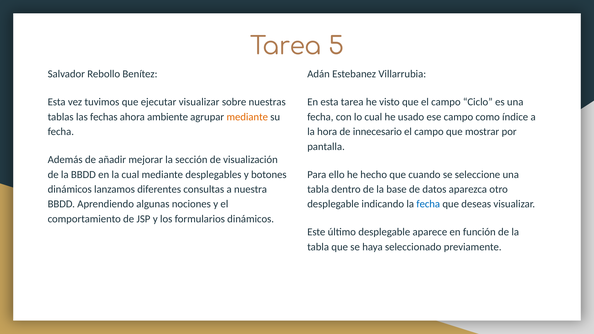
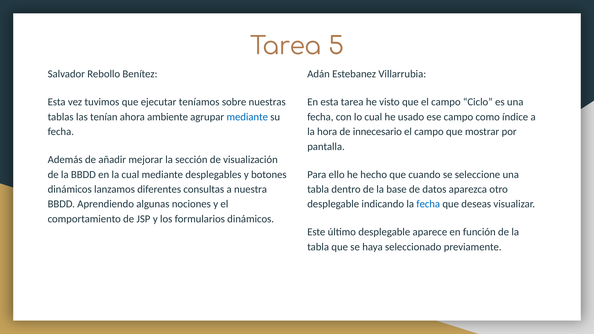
ejecutar visualizar: visualizar -> teníamos (199, 102)
fechas: fechas -> tenían (104, 117)
mediante colour: orange -> blue (247, 117)
